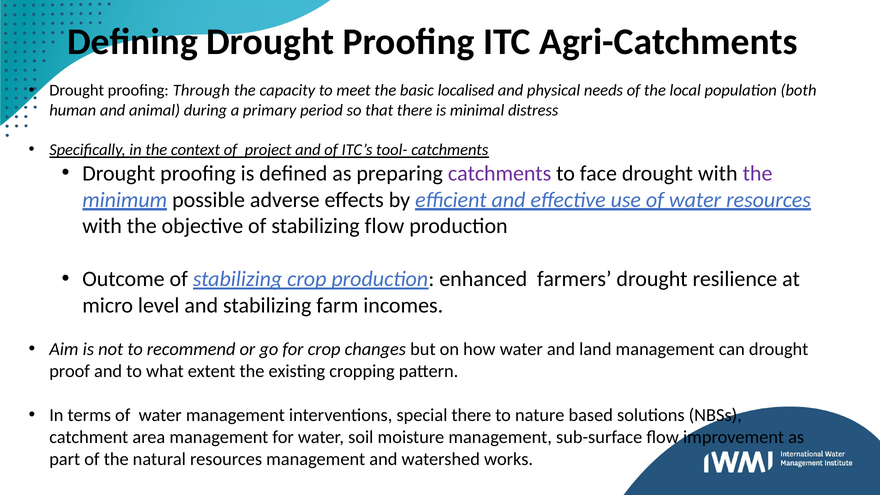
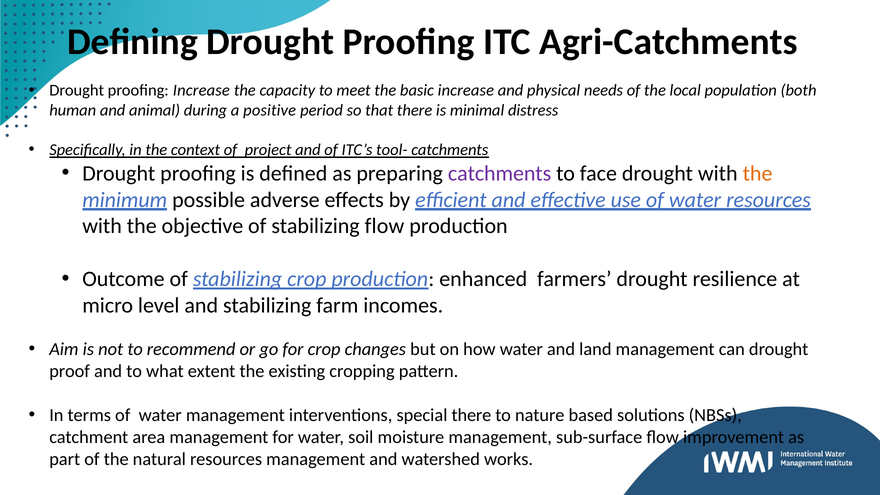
proofing Through: Through -> Increase (201, 91)
basic localised: localised -> increase (466, 91)
primary: primary -> positive (270, 110)
the colour: purple -> orange (758, 173)
